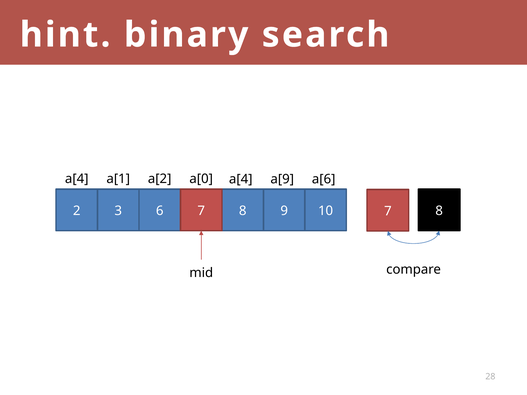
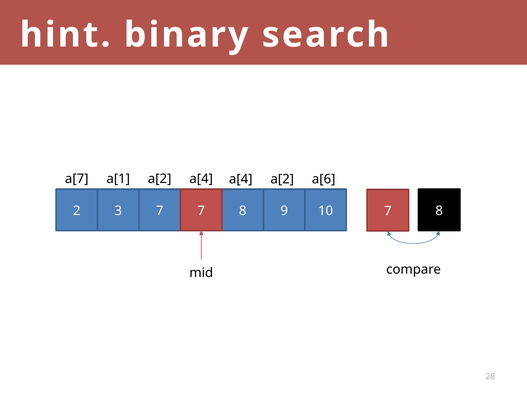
a[4: a[4 -> a[7 (77, 179)
a[2 a[0: a[0 -> a[4 (201, 179)
a[4 a[9: a[9 -> a[2 (282, 179)
3 6: 6 -> 7 (160, 211)
